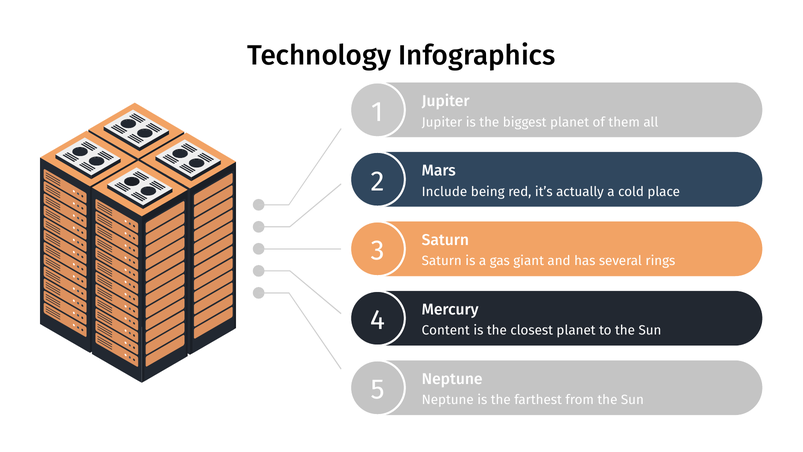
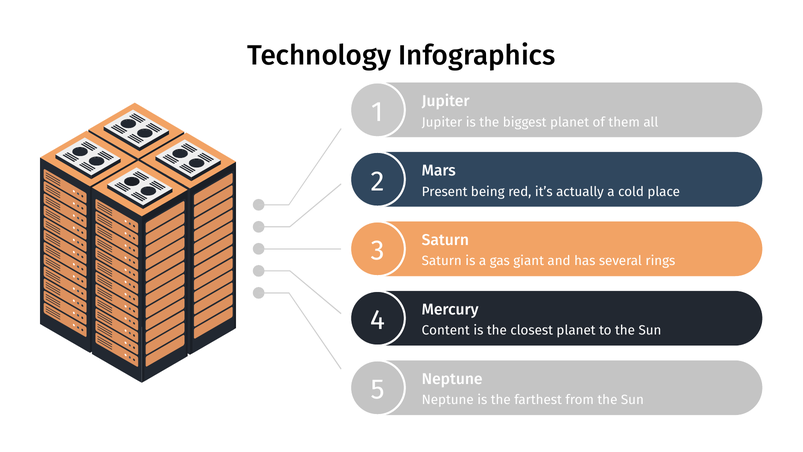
Include: Include -> Present (445, 191)
